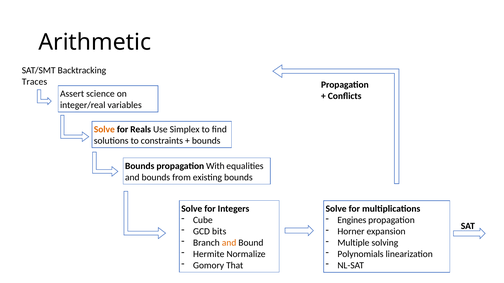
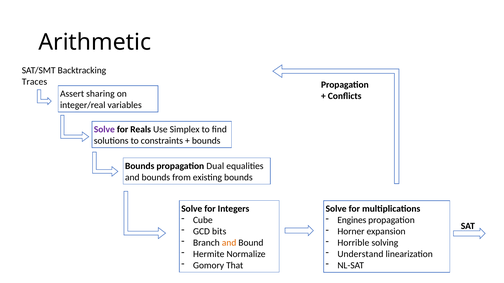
science: science -> sharing (100, 94)
Solve colour: orange -> purple (104, 130)
With: With -> Dual (215, 166)
Multiple: Multiple -> Horrible (353, 243)
Polynomials: Polynomials -> Understand (360, 255)
